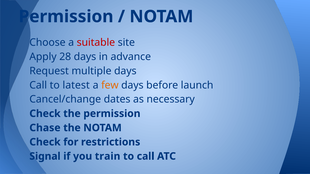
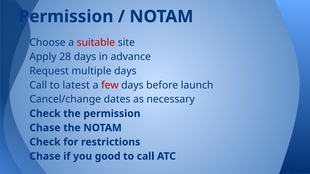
few colour: orange -> red (110, 85)
Signal: Signal -> Chase (45, 157)
train: train -> good (108, 157)
